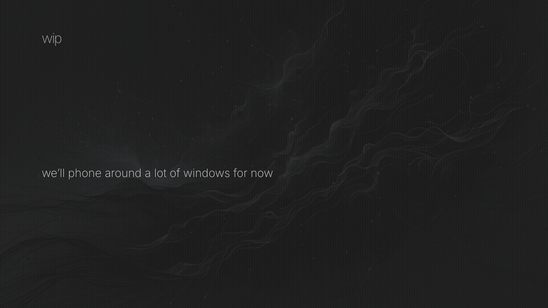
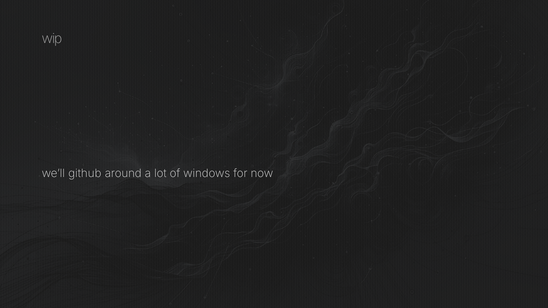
phone: phone -> github (85, 174)
